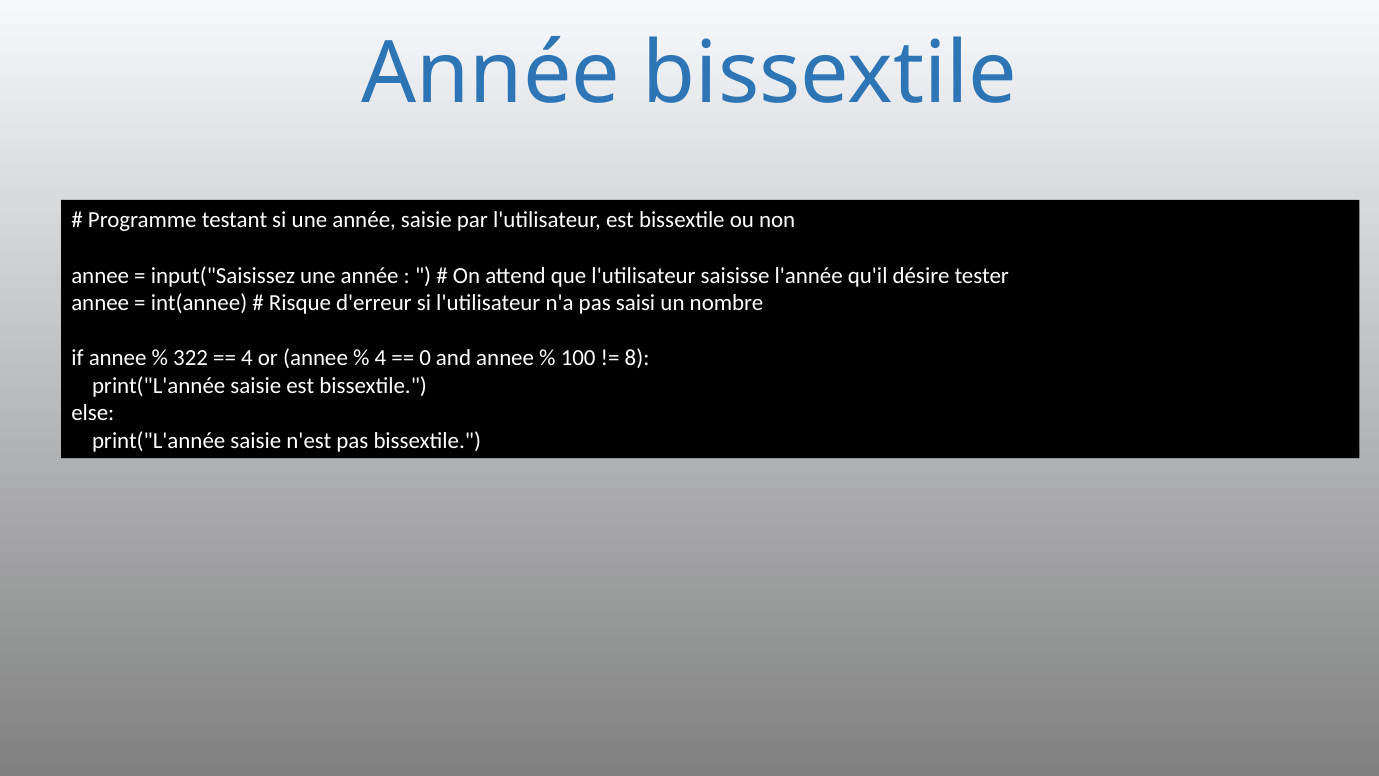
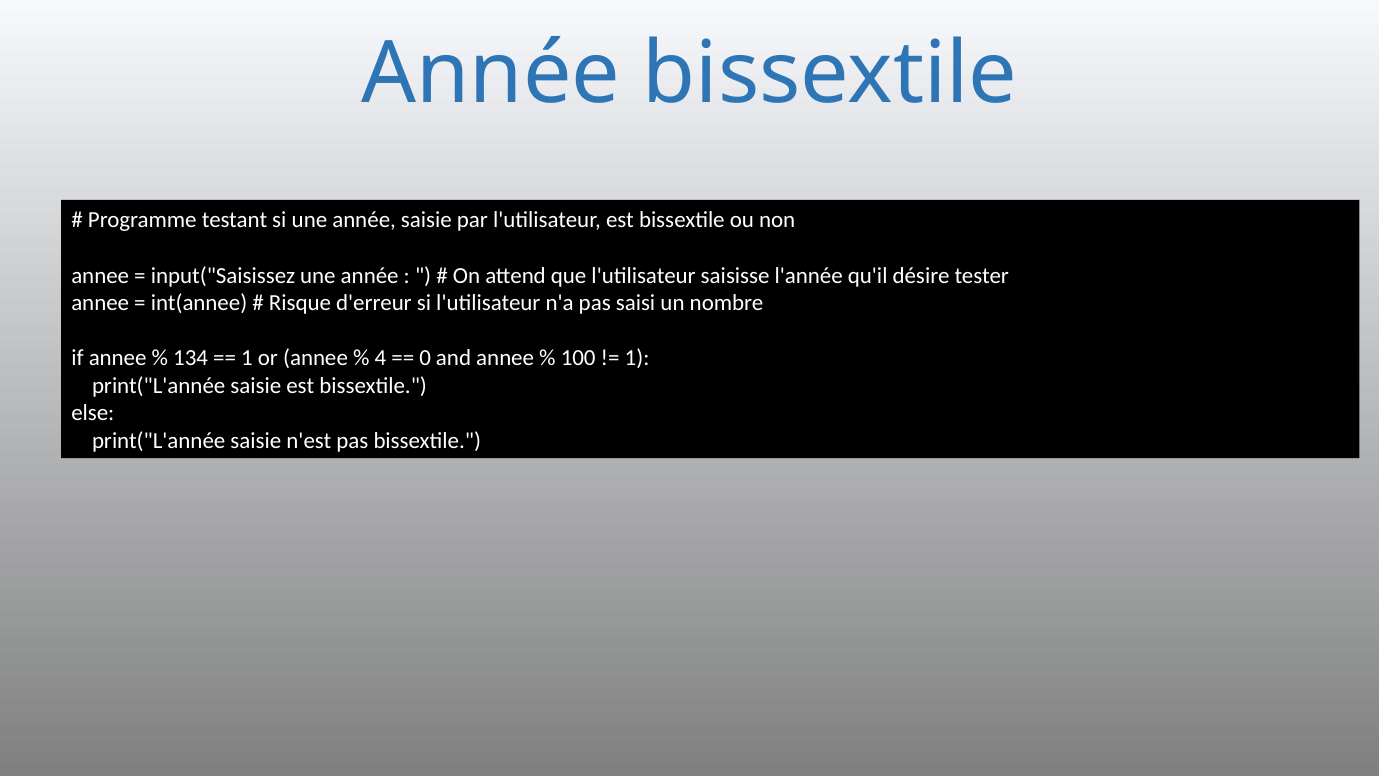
322: 322 -> 134 (191, 358)
4: 4 -> 1 (247, 358)
8: 8 -> 1 (637, 358)
